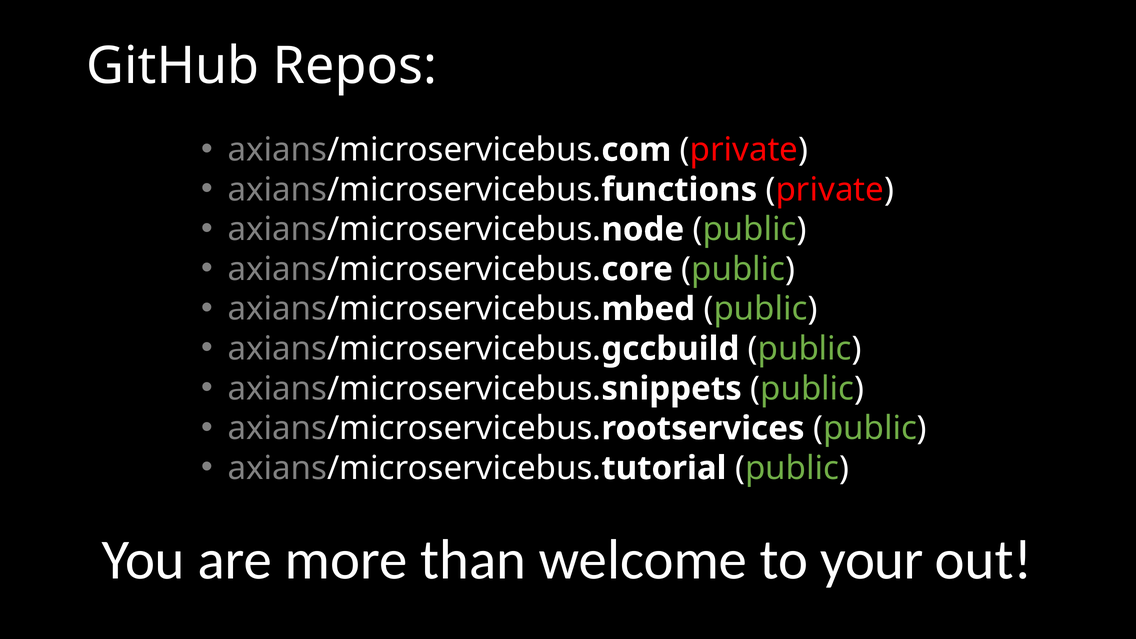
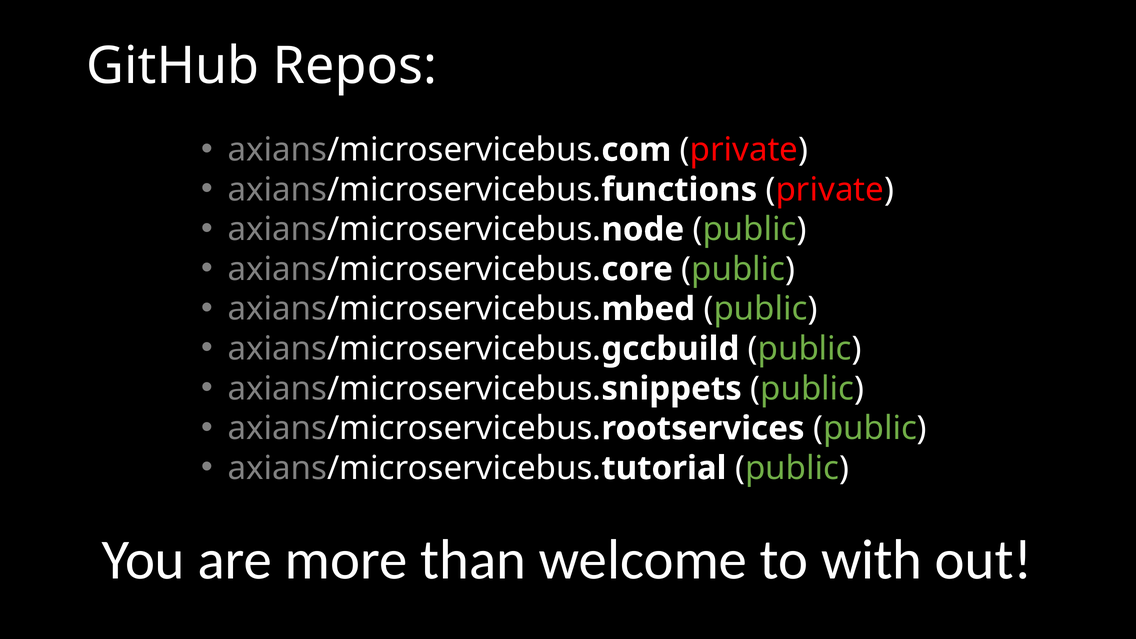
your: your -> with (872, 560)
